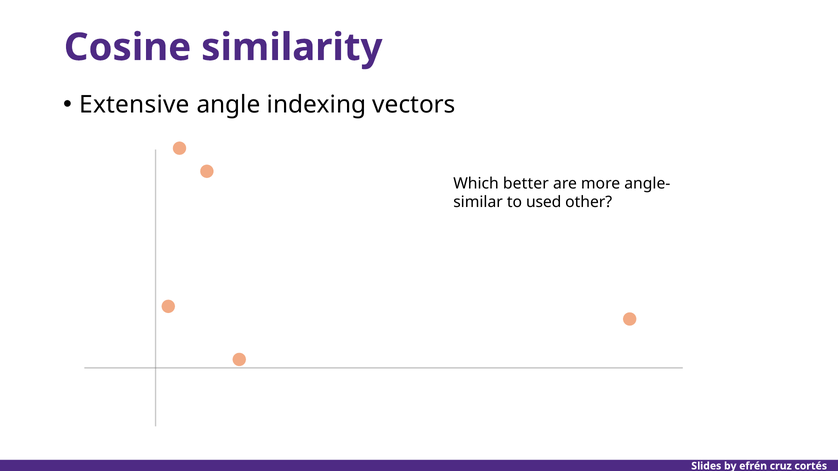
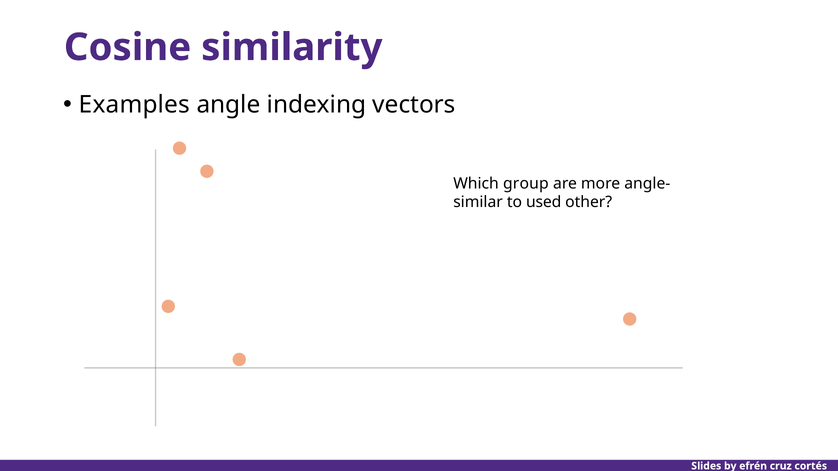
Extensive: Extensive -> Examples (135, 105)
better: better -> group (526, 184)
